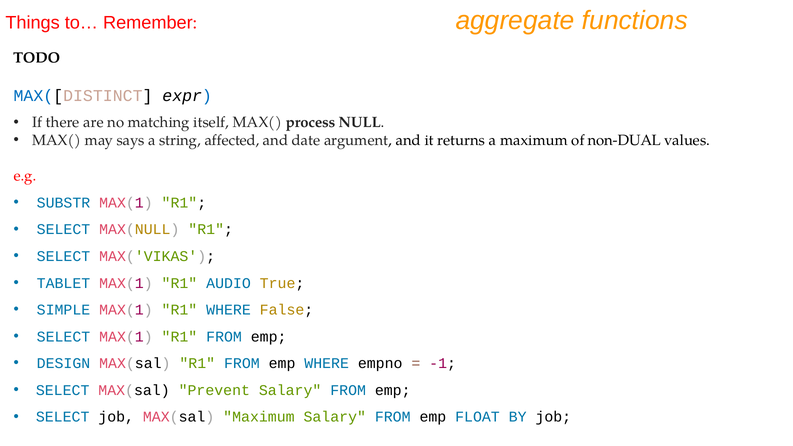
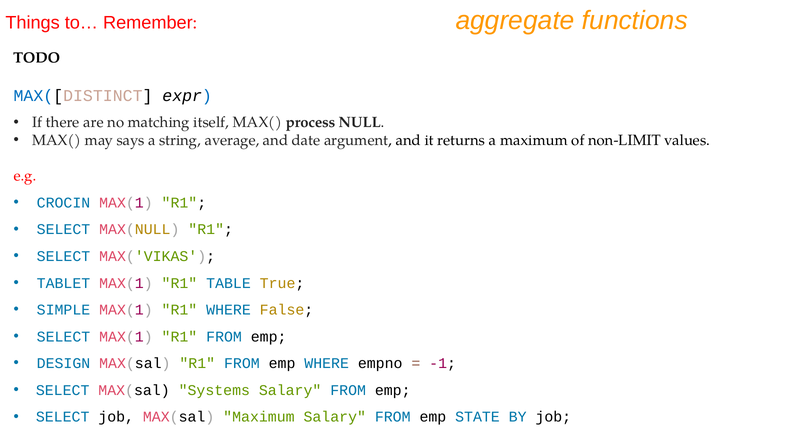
affected: affected -> average (232, 140)
non-DUAL: non-DUAL -> non-LIMIT (624, 140)
SUBSTR: SUBSTR -> CROCIN (63, 203)
AUDIO: AUDIO -> TABLE (229, 283)
Prevent: Prevent -> Systems (214, 390)
FLOAT: FLOAT -> STATE (477, 417)
